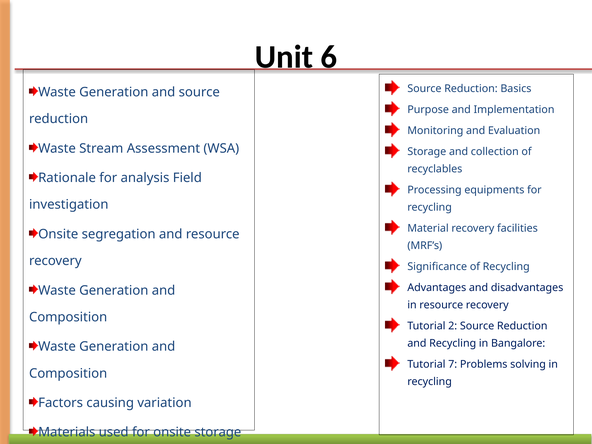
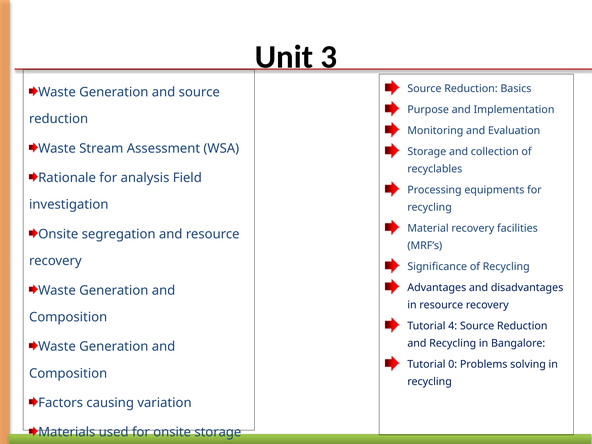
6: 6 -> 3 (329, 57)
2: 2 -> 4 (453, 326)
7: 7 -> 0 (453, 364)
